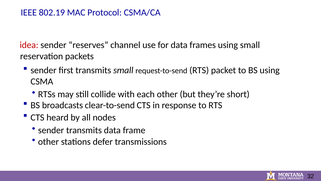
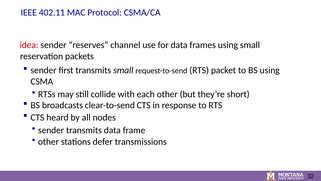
802.19: 802.19 -> 402.11 (52, 12)
